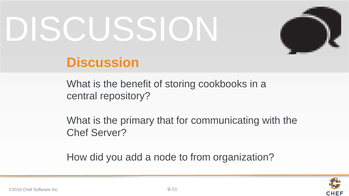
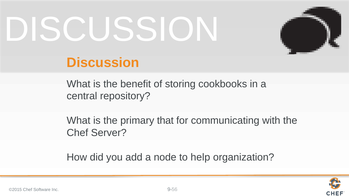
from: from -> help (200, 157)
